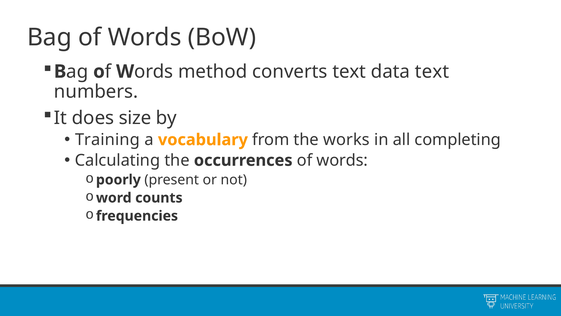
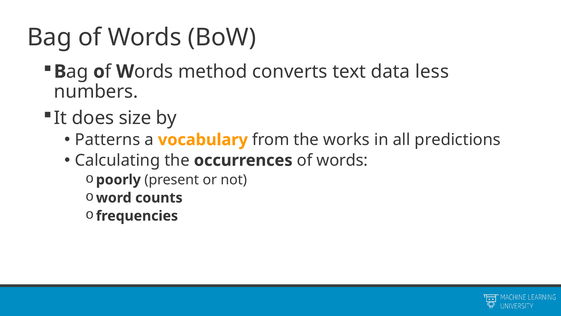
data text: text -> less (432, 71)
Training: Training -> Patterns (108, 140)
completing: completing -> predictions (458, 140)
